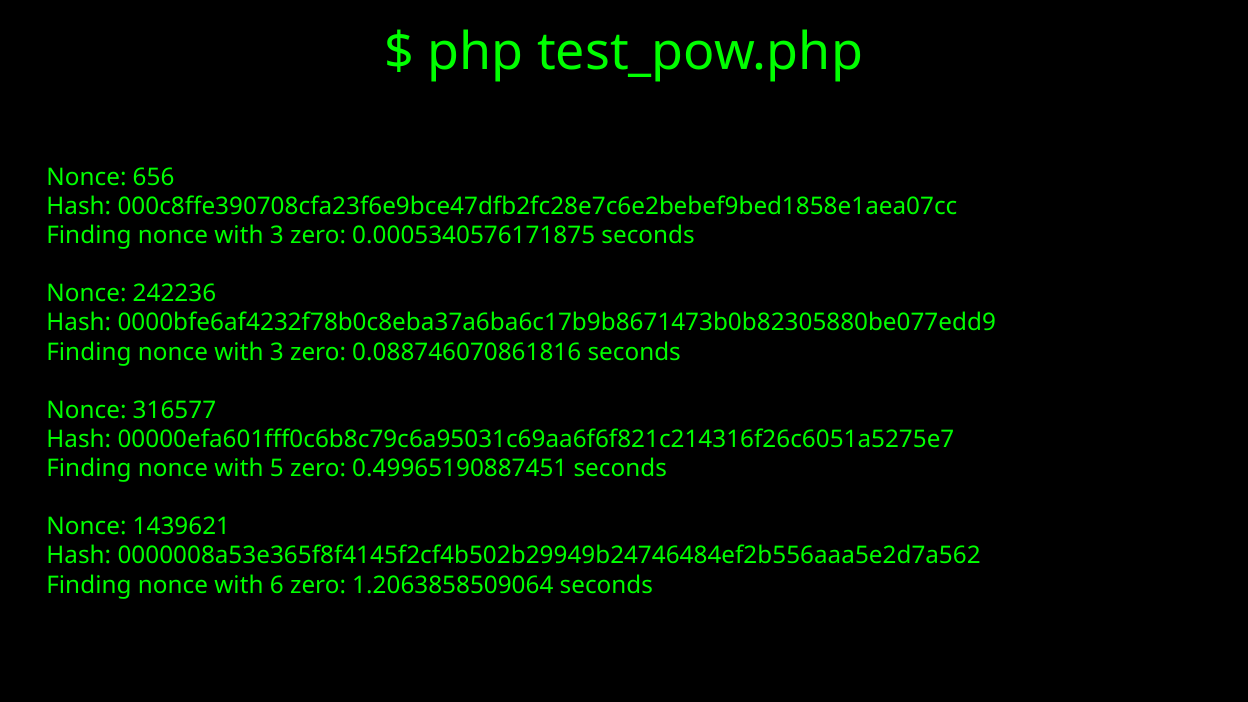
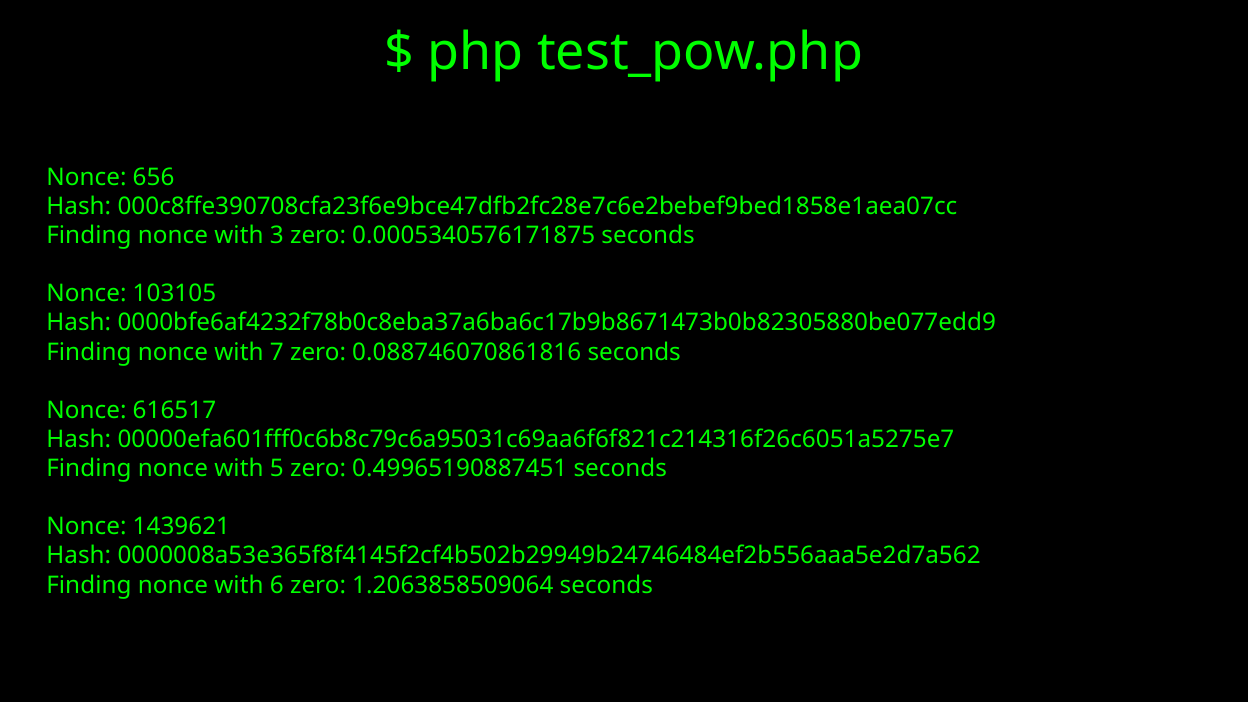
242236: 242236 -> 103105 (174, 294)
3: 3 -> 7 (277, 352)
316577: 316577 -> 616517 (174, 410)
